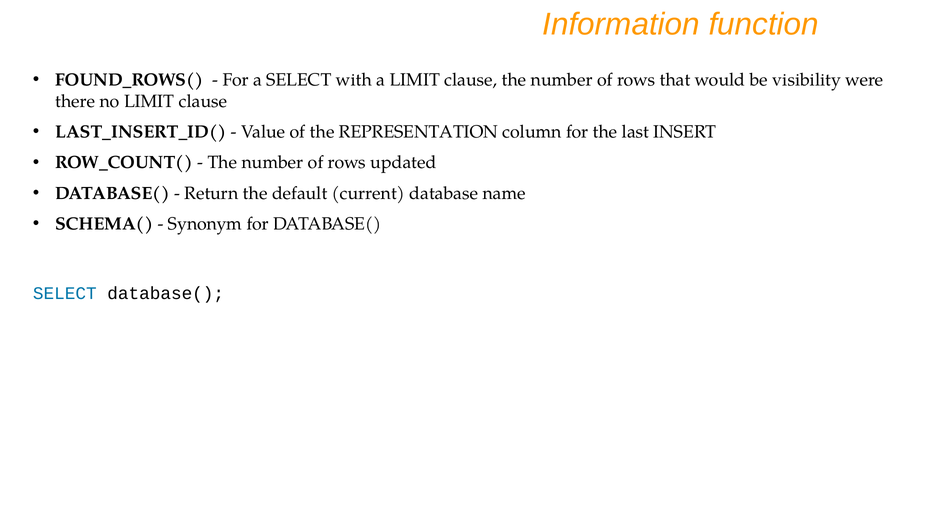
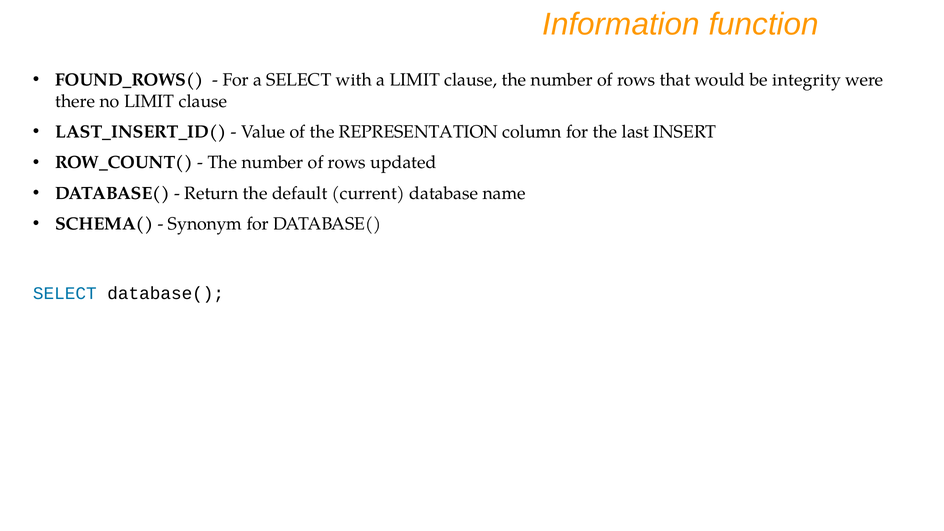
visibility: visibility -> integrity (807, 80)
